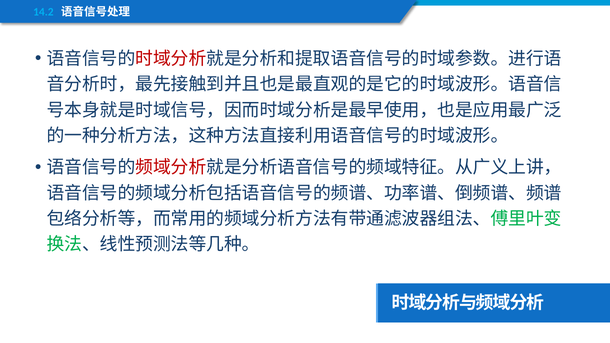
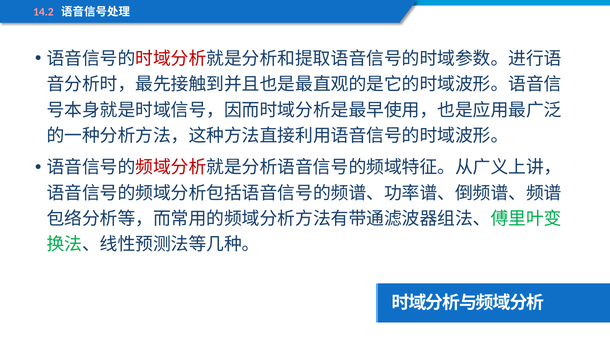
14.2 colour: light blue -> pink (43, 12)
